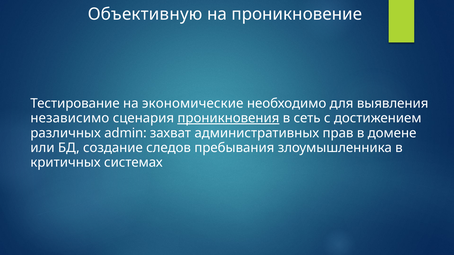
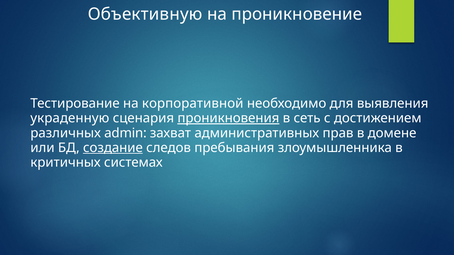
экономические: экономические -> корпоративной (193, 104)
независимо: независимо -> украденную (70, 118)
создание underline: none -> present (113, 148)
